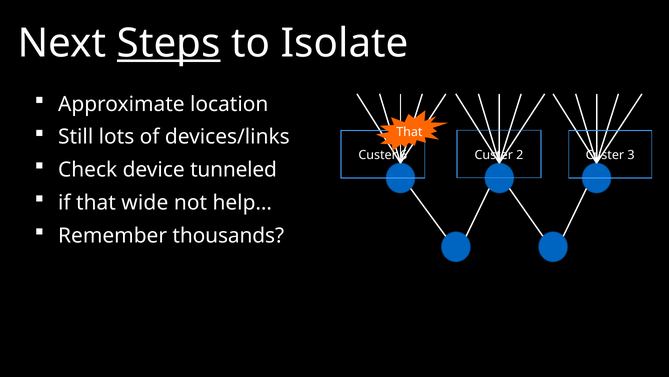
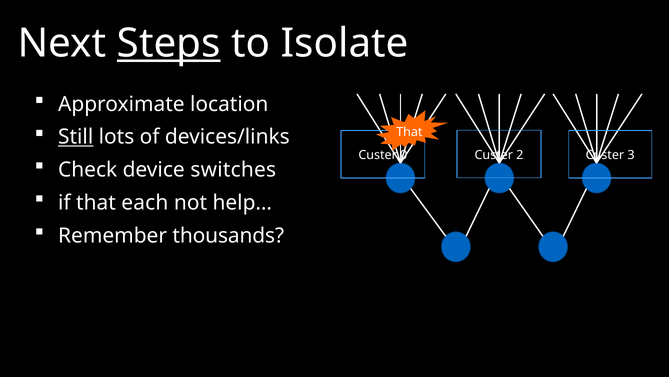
Still underline: none -> present (76, 137)
6: 6 -> 0 (404, 155)
tunneled: tunneled -> switches (233, 170)
wide: wide -> each (145, 202)
